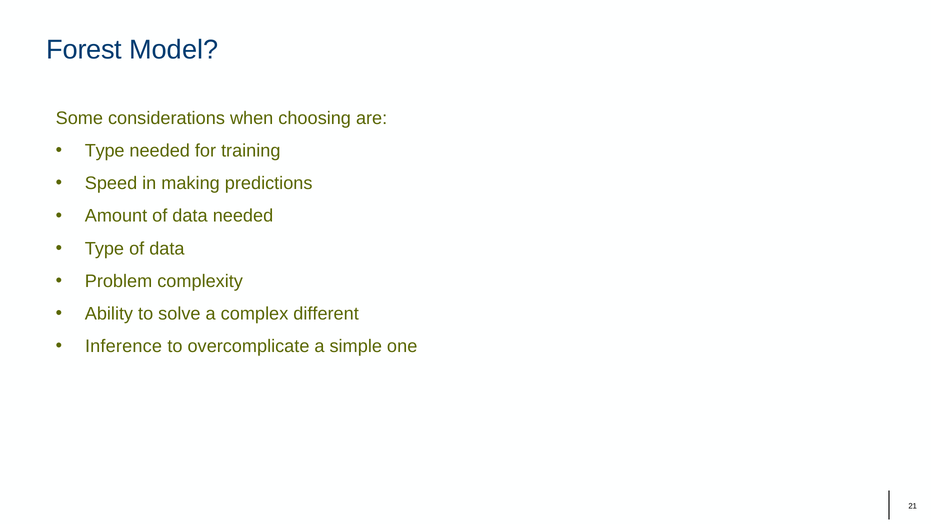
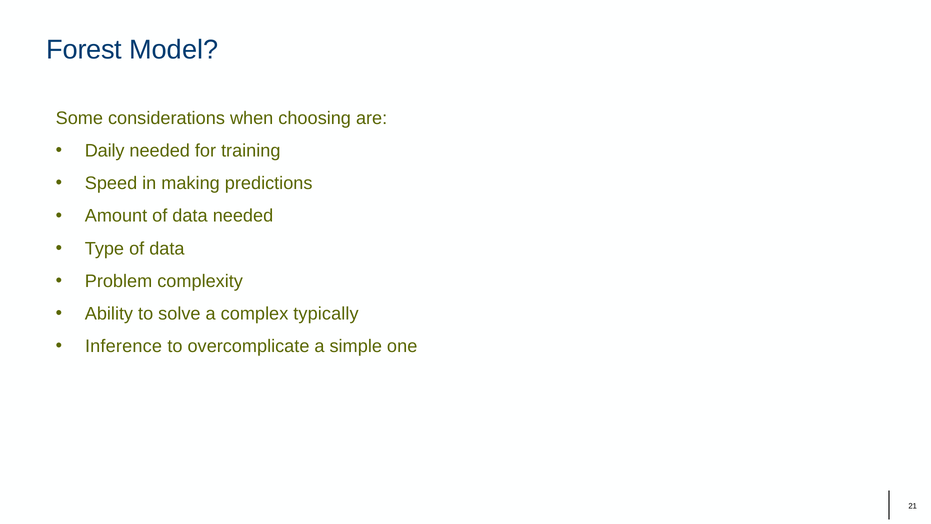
Type: Type -> Daily (105, 151)
different: different -> typically (326, 314)
